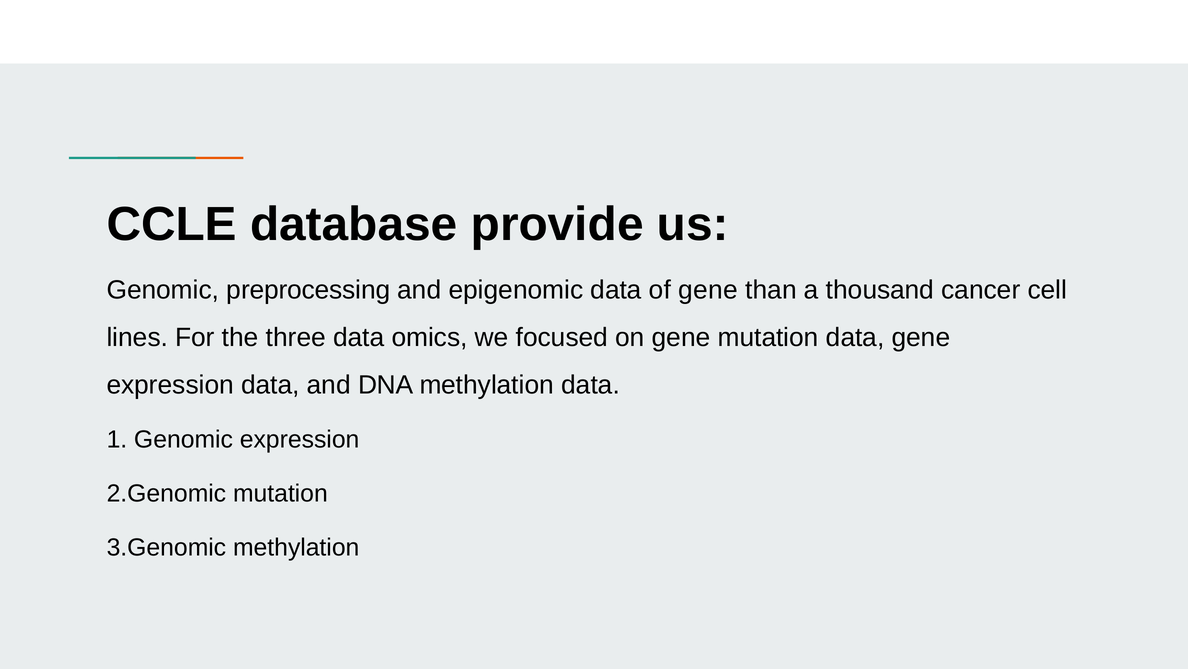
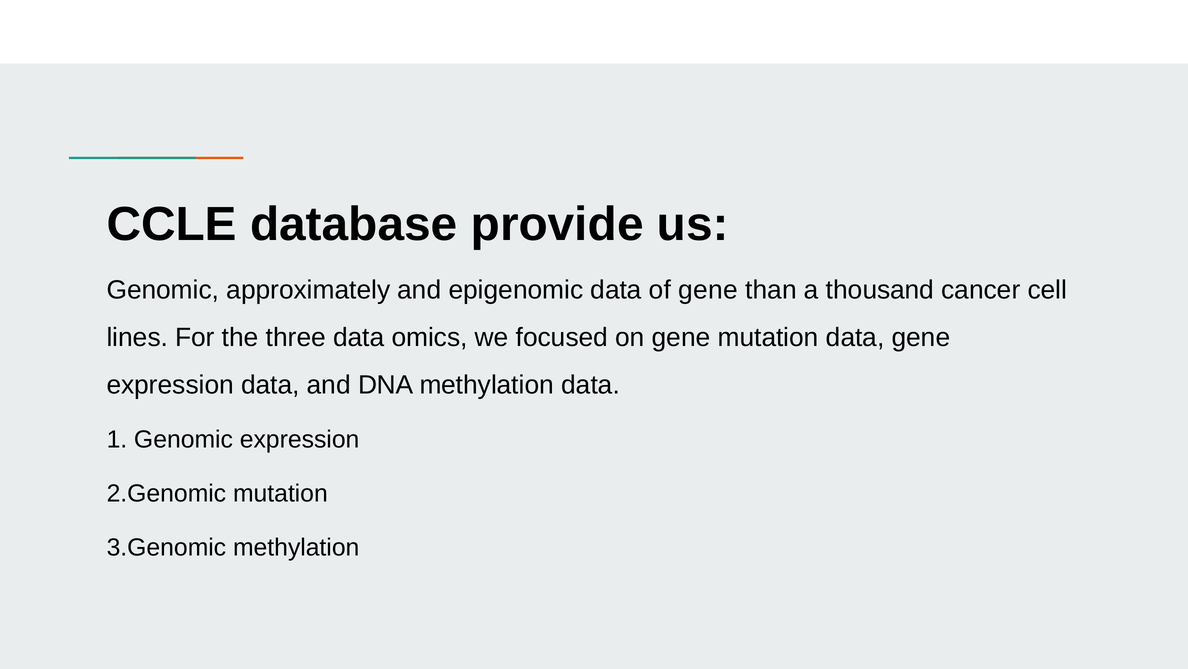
preprocessing: preprocessing -> approximately (308, 290)
